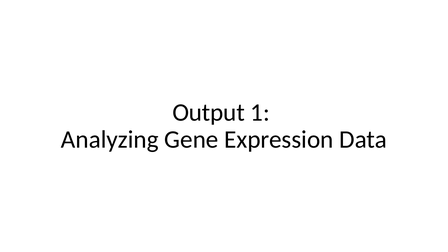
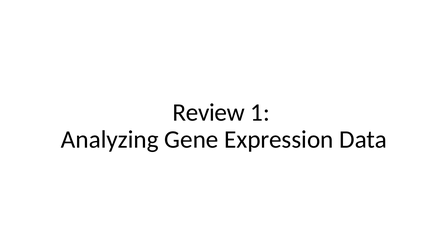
Output: Output -> Review (209, 112)
